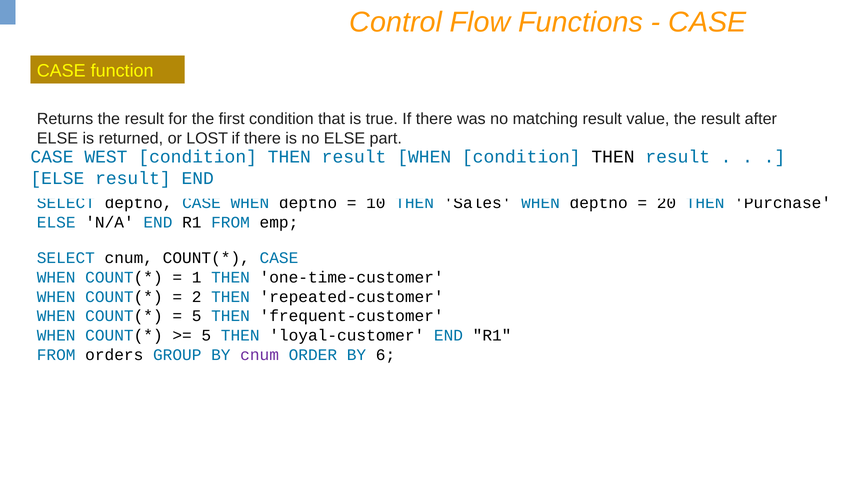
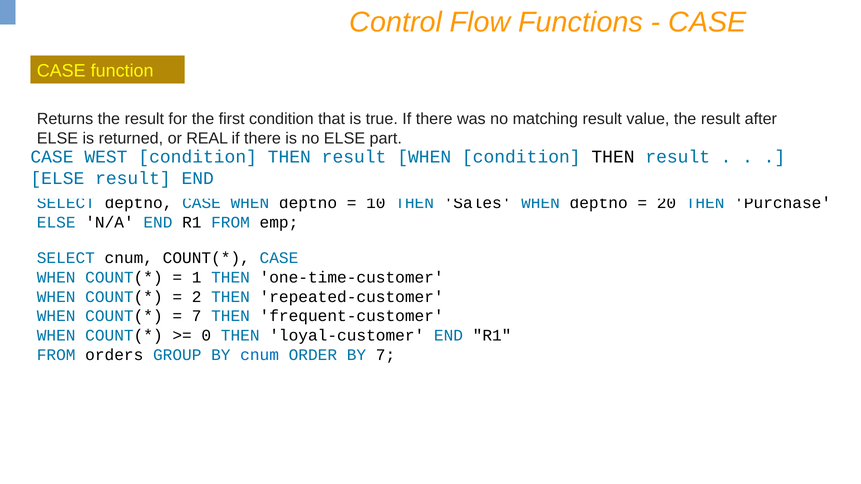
LOST: LOST -> REAL (207, 138)
5: 5 -> 7 (197, 316)
5: 5 -> 0 (206, 336)
cnum colour: purple -> blue (260, 355)
BY 6: 6 -> 7 (386, 355)
